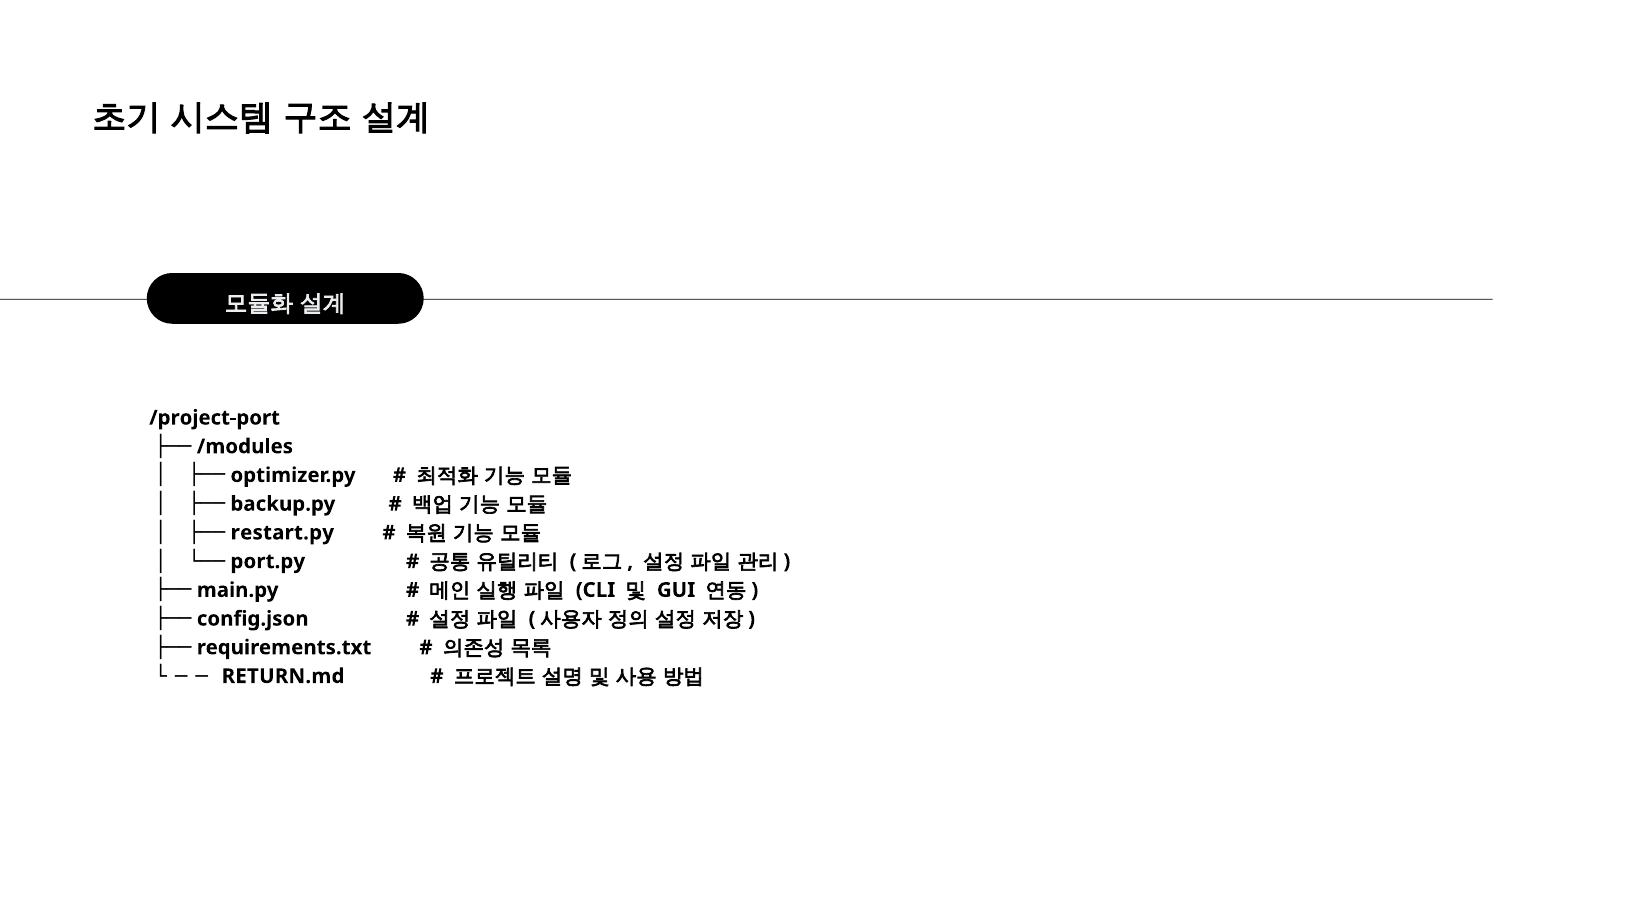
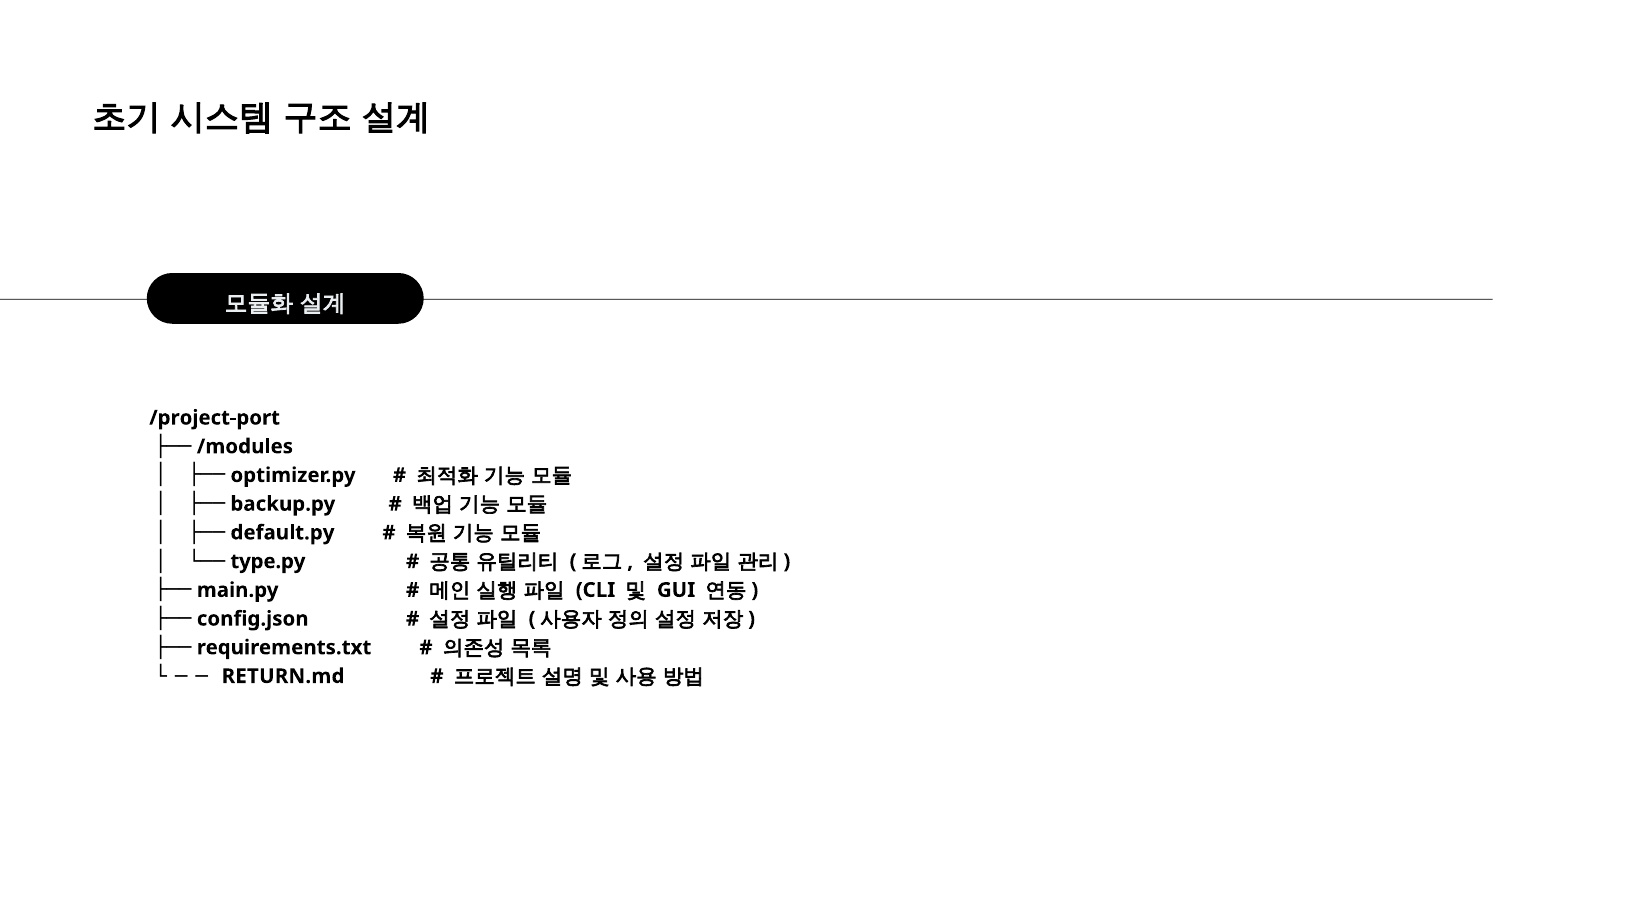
restart.py: restart.py -> default.py (282, 533)
port.py: port.py -> type.py (268, 561)
